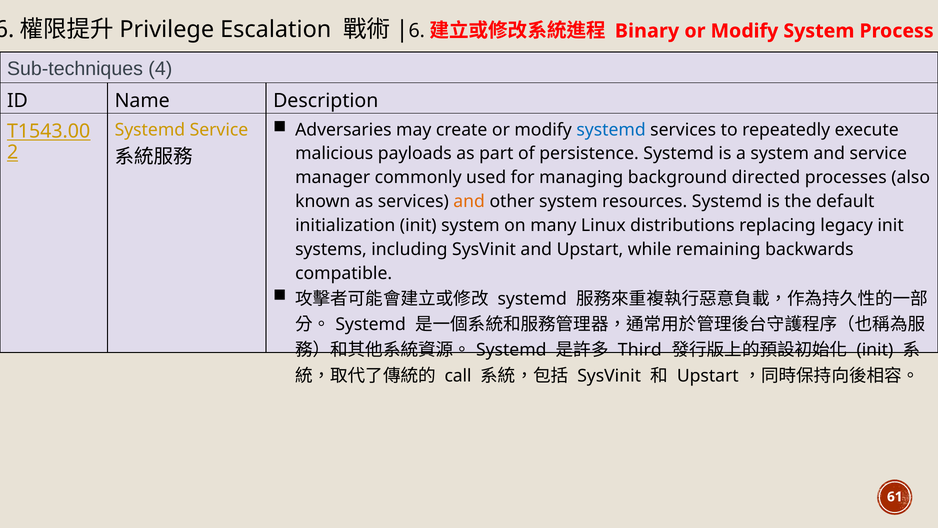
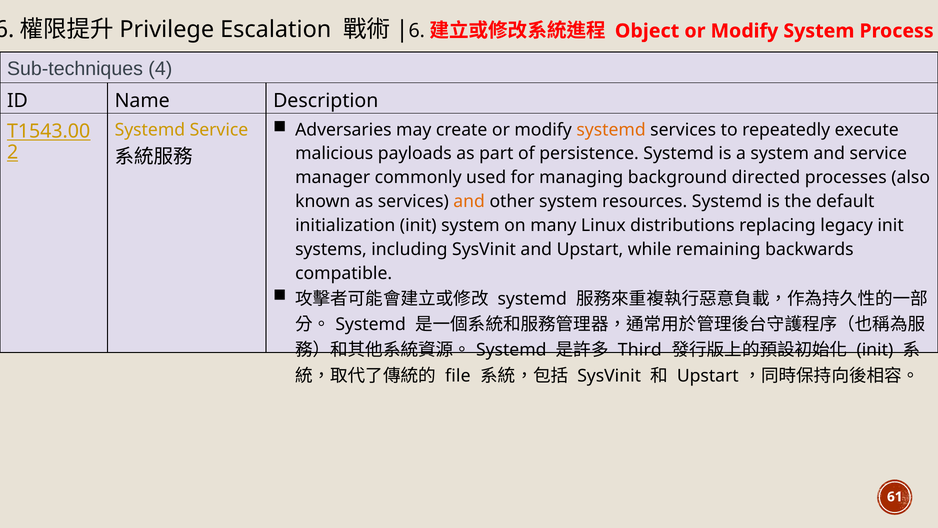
Binary: Binary -> Object (647, 31)
systemd colour: blue -> orange (611, 130)
call: call -> file (458, 375)
